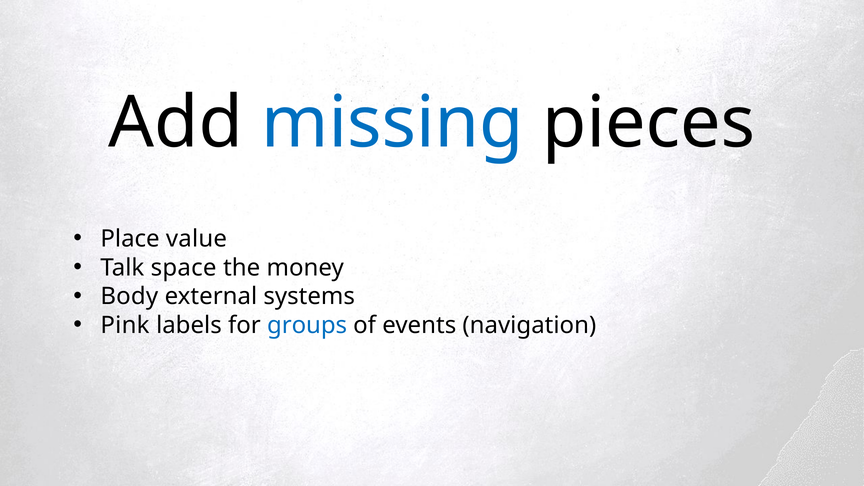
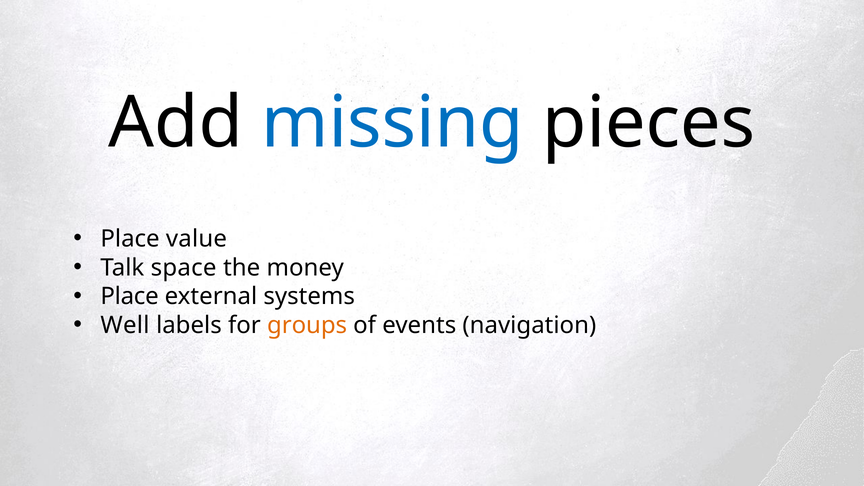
Body: Body -> Place (130, 296)
Pink: Pink -> Well (125, 325)
groups colour: blue -> orange (307, 325)
